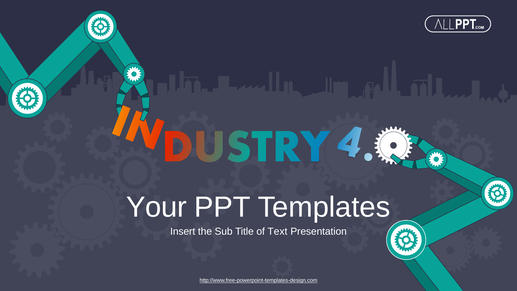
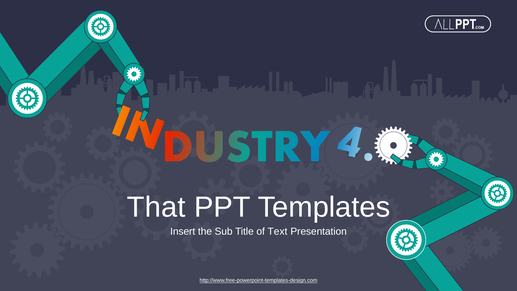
Your: Your -> That (156, 207)
